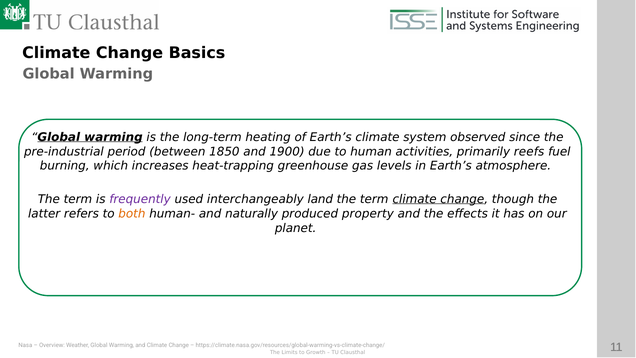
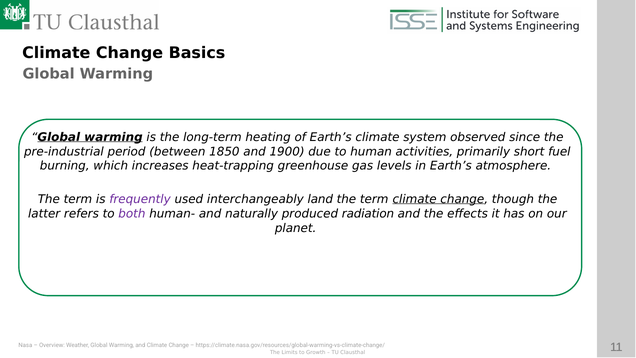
reefs: reefs -> short (529, 152)
both colour: orange -> purple (132, 214)
property: property -> radiation (368, 214)
